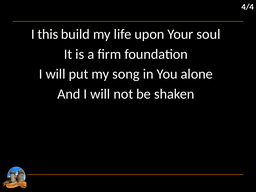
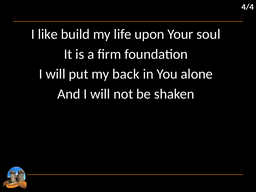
this: this -> like (48, 34)
song: song -> back (126, 74)
